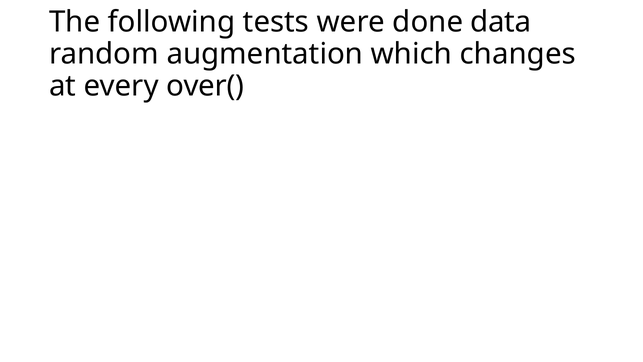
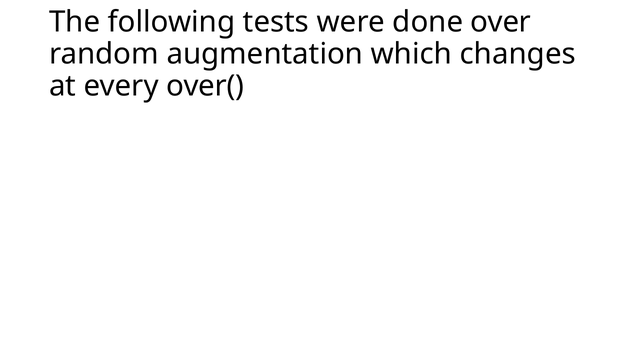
data: data -> over (501, 22)
